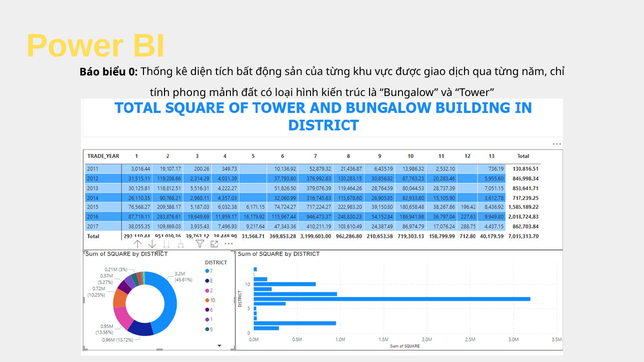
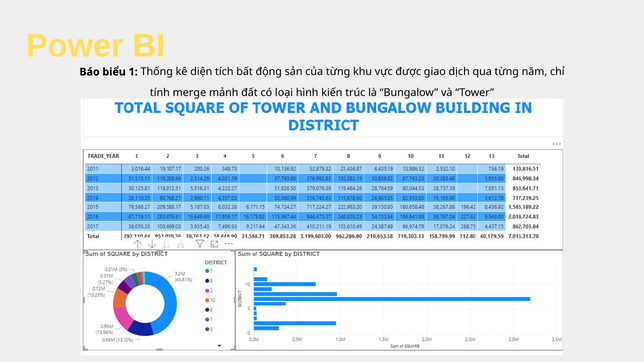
0: 0 -> 1 (133, 72)
phong: phong -> merge (189, 93)
